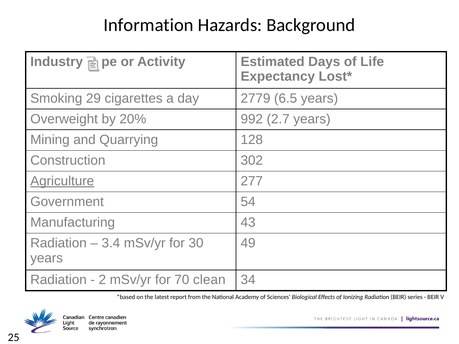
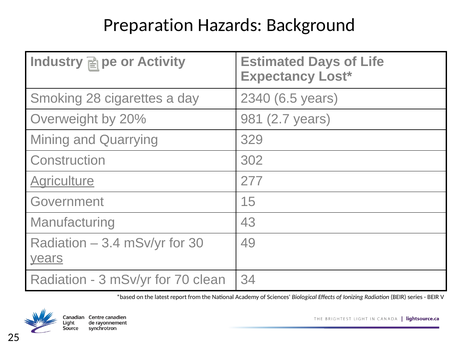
Information: Information -> Preparation (148, 25)
29: 29 -> 28 (93, 98)
2779: 2779 -> 2340 (255, 98)
992: 992 -> 981 (252, 119)
128: 128 -> 329 (252, 140)
54: 54 -> 15 (248, 202)
years underline: none -> present (47, 258)
2: 2 -> 3 (102, 280)
